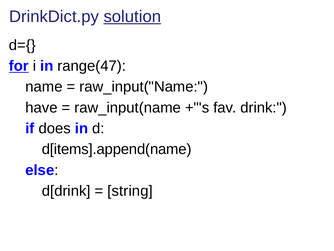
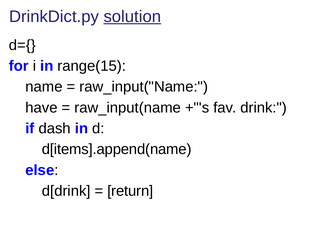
for underline: present -> none (19, 66)
range(47: range(47 -> range(15 (92, 66)
does: does -> dash (55, 128)
string: string -> return (130, 191)
